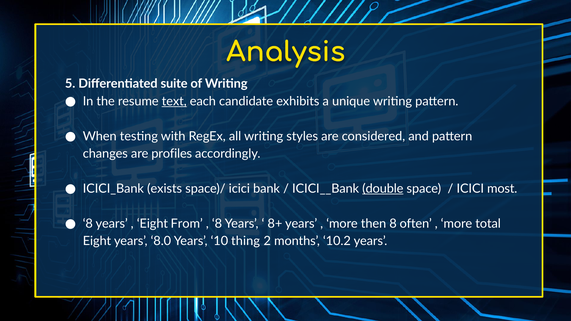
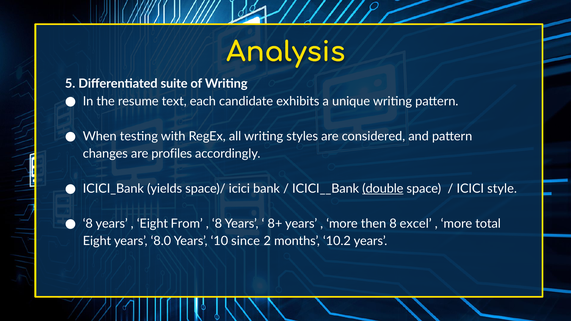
text underline: present -> none (174, 101)
exists: exists -> yields (165, 189)
most: most -> style (502, 189)
often: often -> excel (416, 224)
thing: thing -> since (246, 241)
